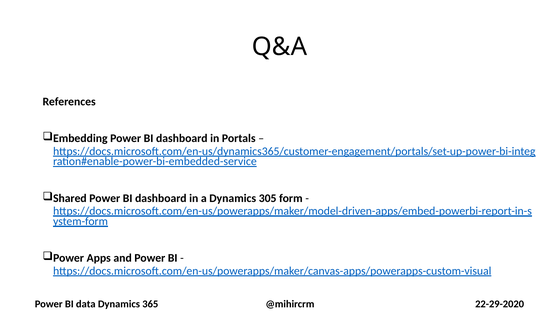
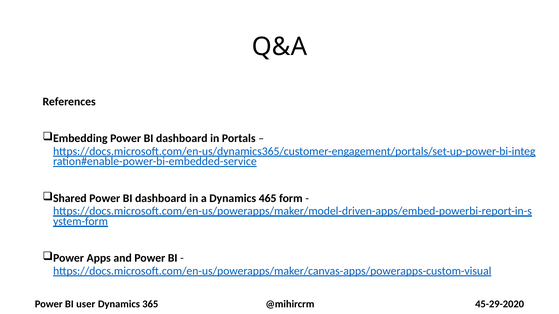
305: 305 -> 465 (268, 199)
data: data -> user (86, 305)
22-29-2020: 22-29-2020 -> 45-29-2020 (500, 305)
